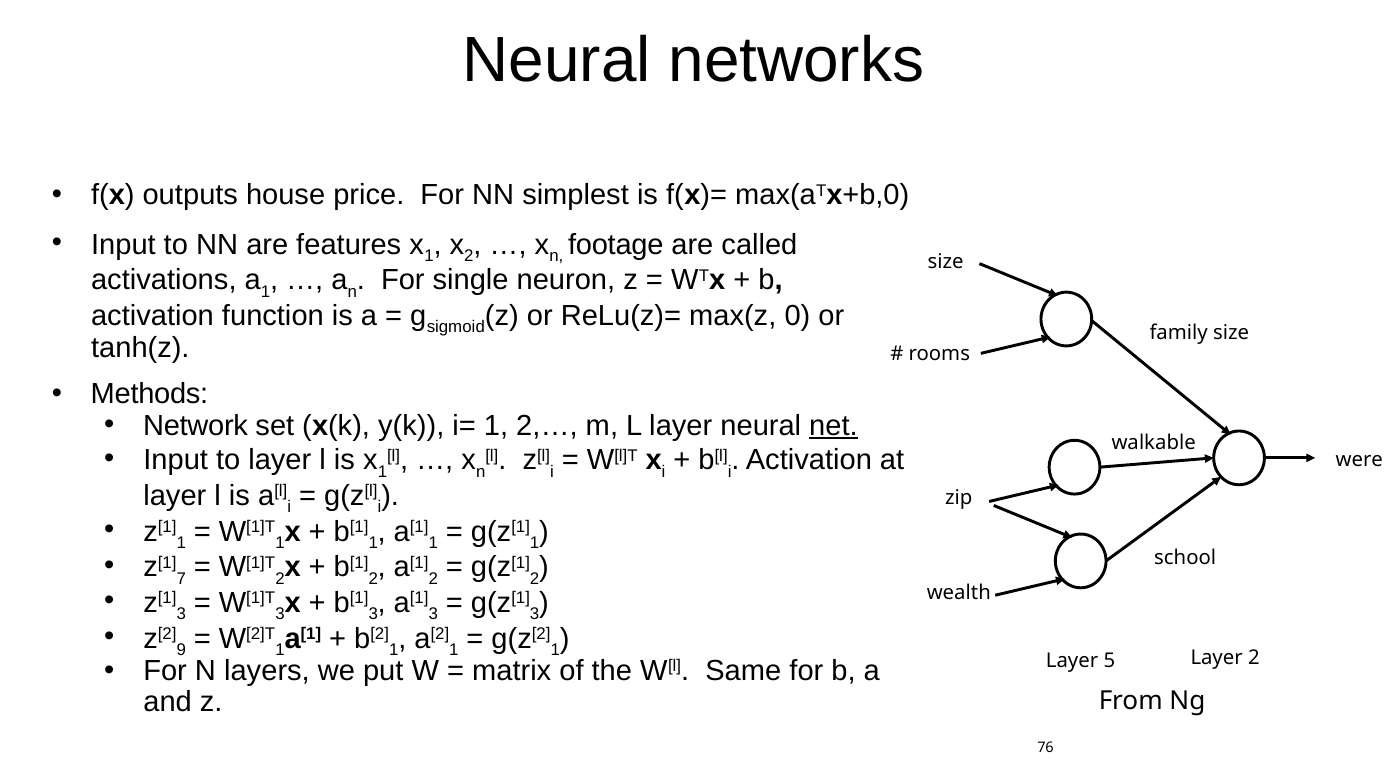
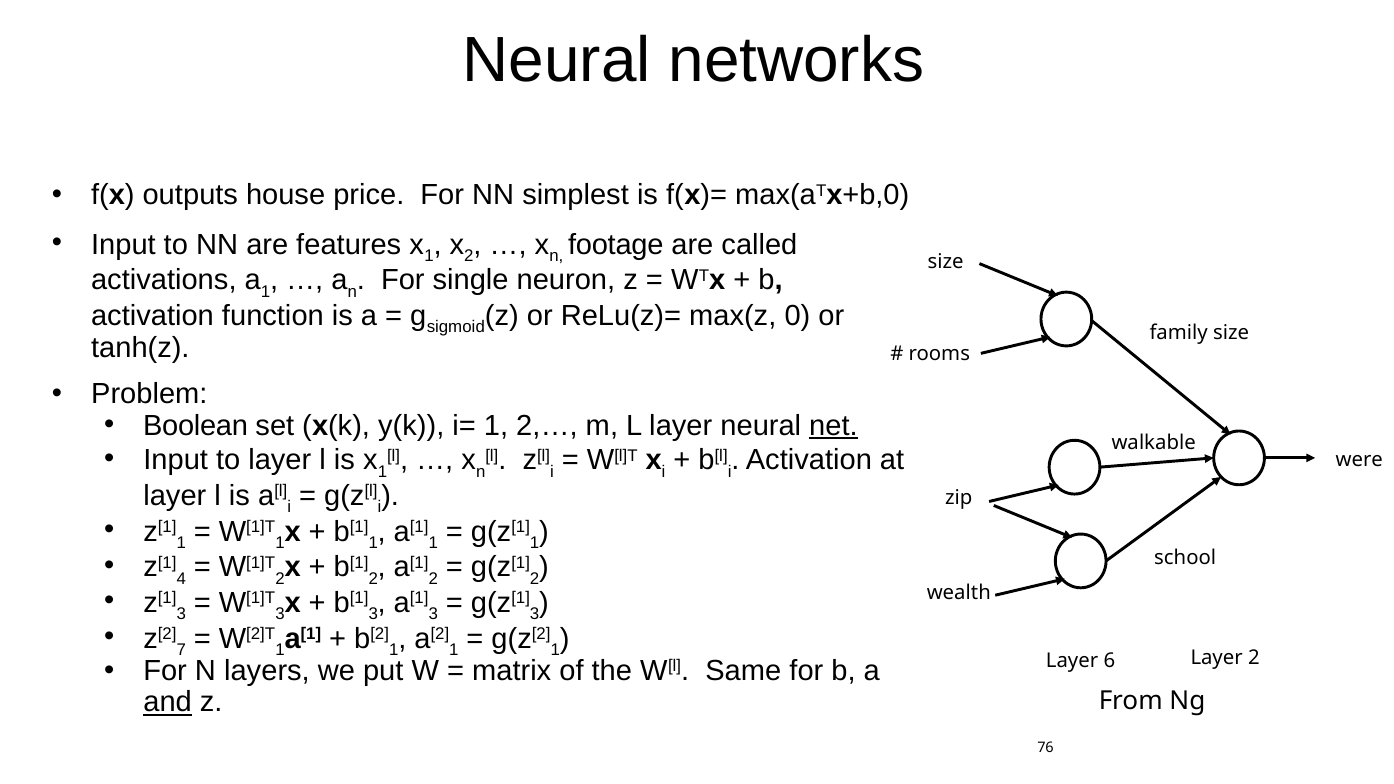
Methods: Methods -> Problem (149, 394)
Network: Network -> Boolean (196, 426)
7: 7 -> 4 (181, 579)
9: 9 -> 7 (181, 650)
5: 5 -> 6 (1109, 661)
and underline: none -> present (168, 702)
